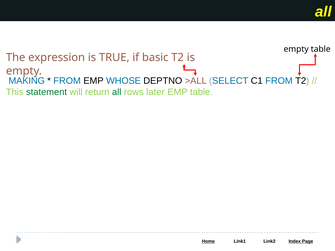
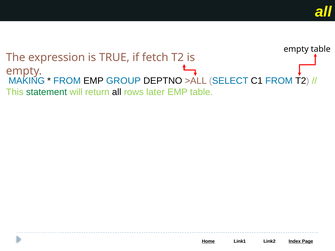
basic: basic -> fetch (155, 58)
WHOSE: WHOSE -> GROUP (123, 81)
all colour: green -> black (117, 92)
